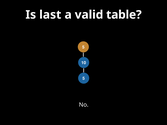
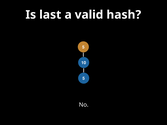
table: table -> hash (124, 15)
